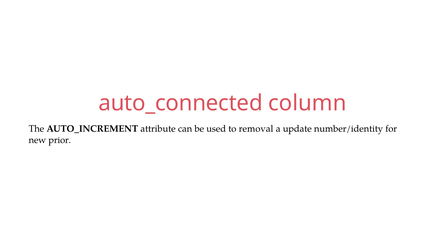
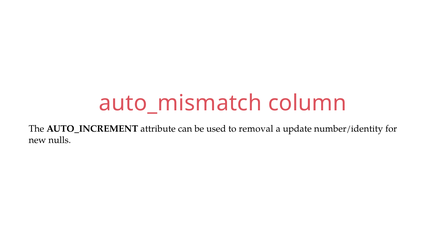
auto_connected: auto_connected -> auto_mismatch (180, 103)
prior: prior -> nulls (60, 140)
